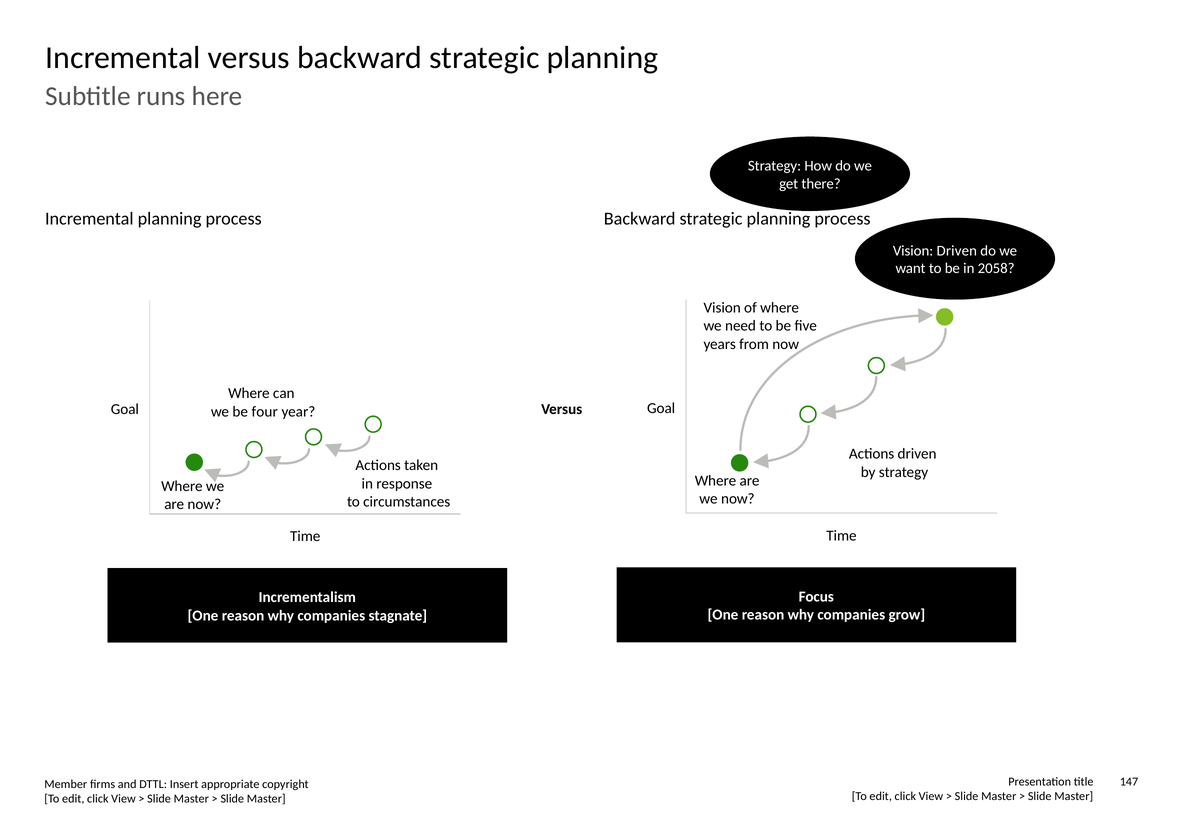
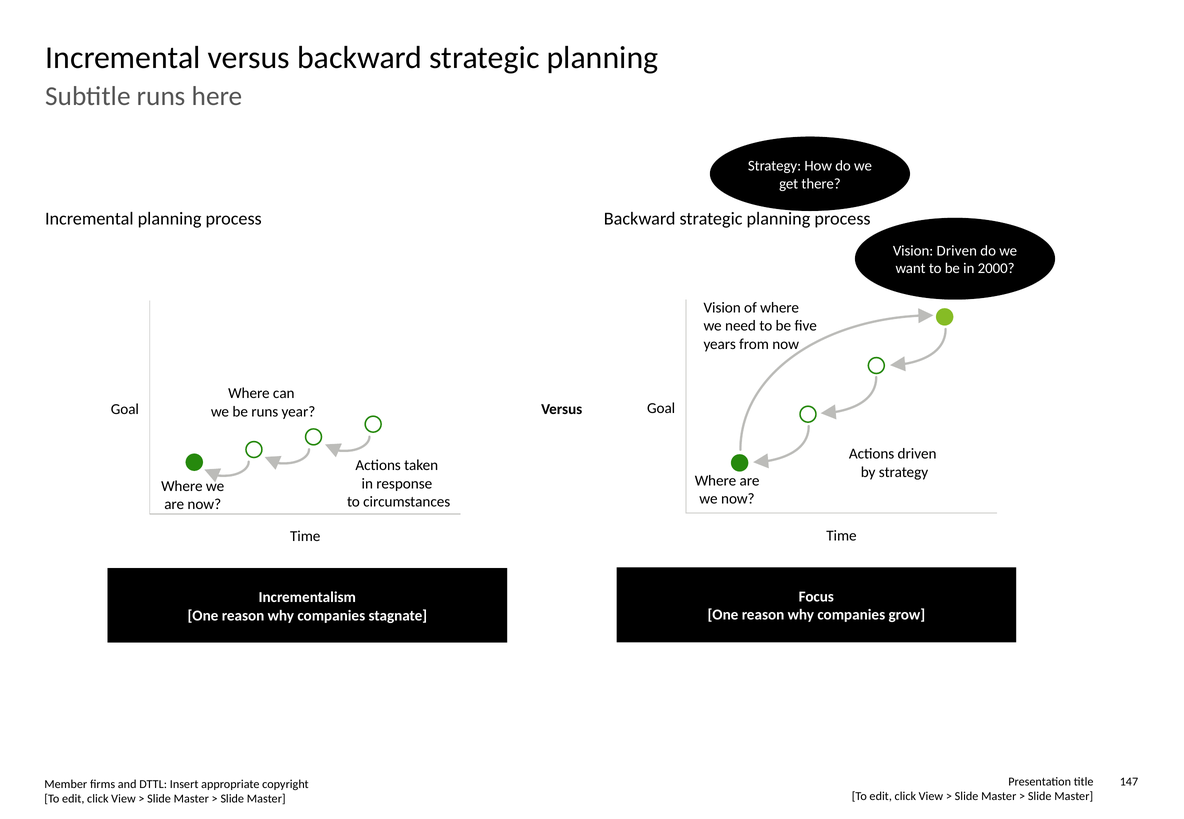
2058: 2058 -> 2000 (996, 269)
be four: four -> runs (265, 412)
